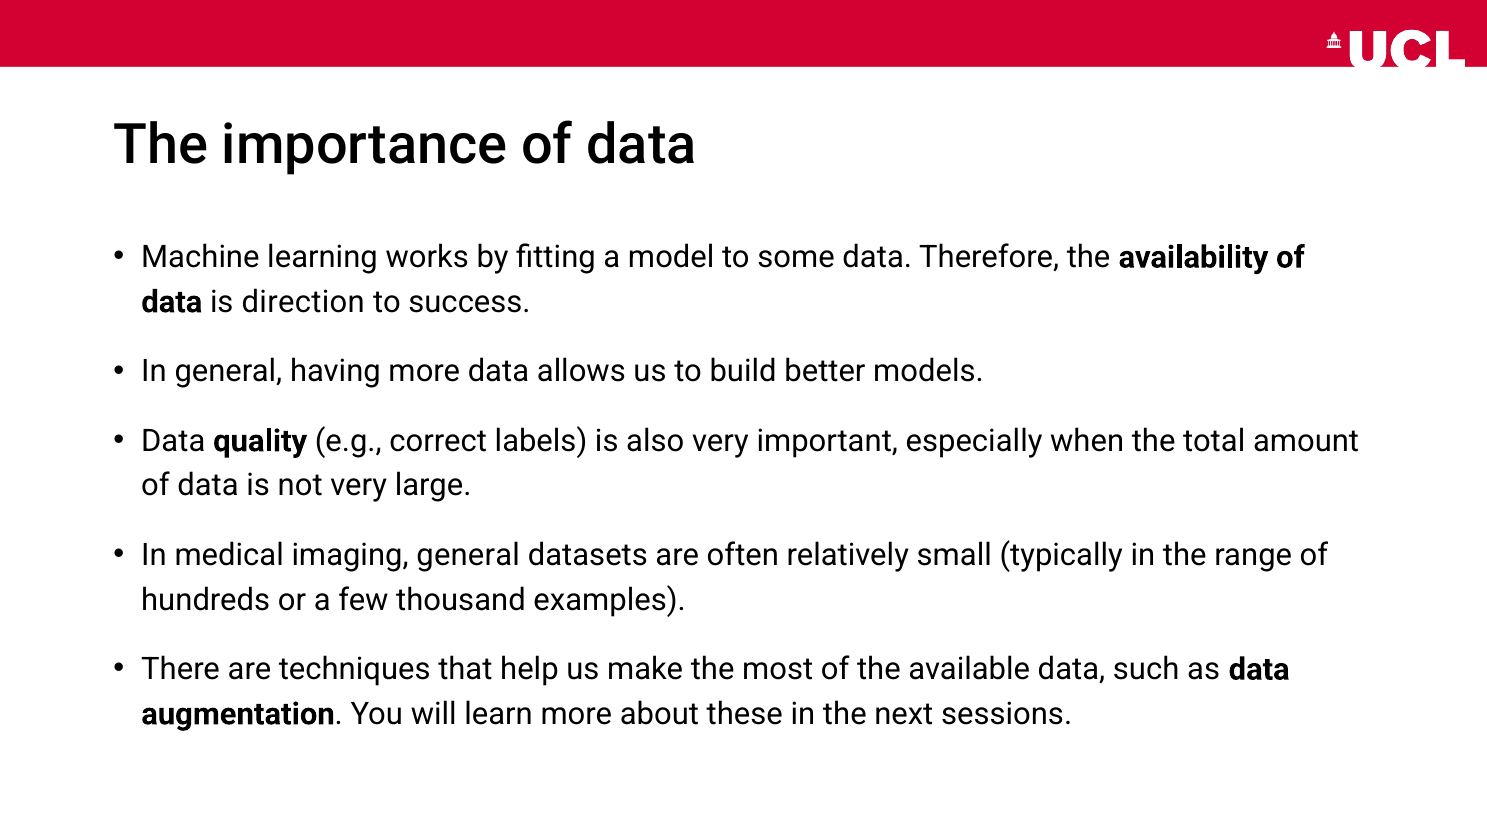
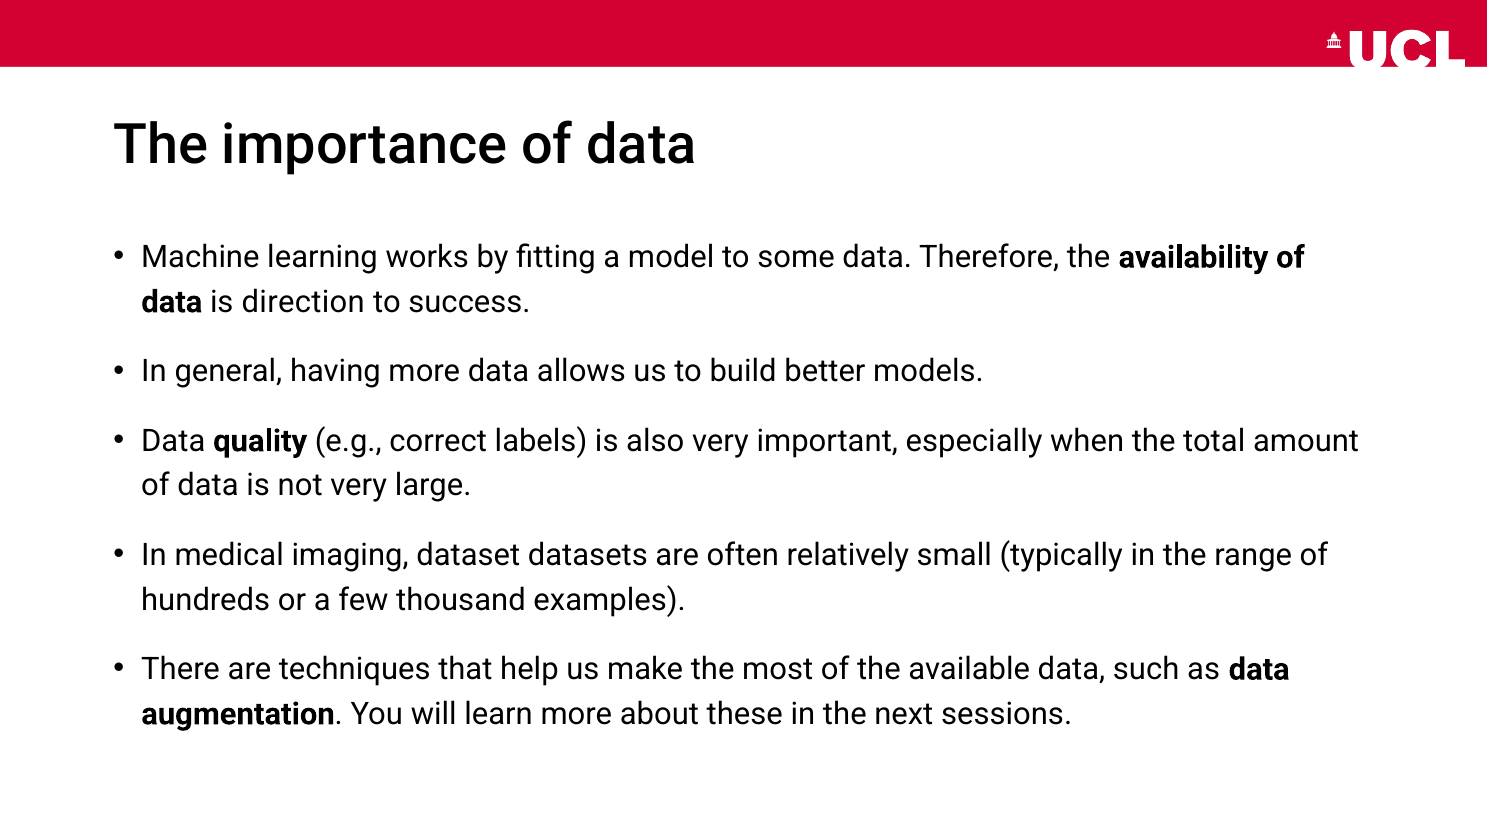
imaging general: general -> dataset (468, 555)
